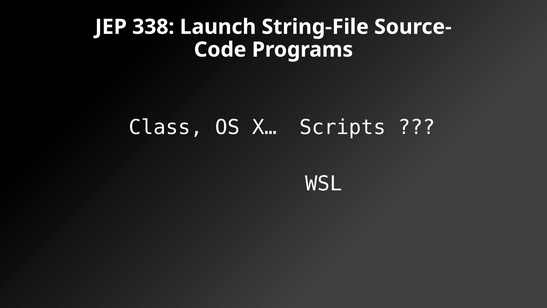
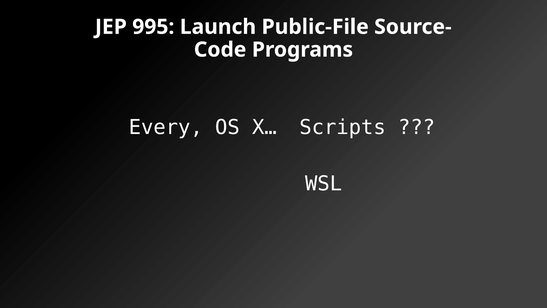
338: 338 -> 995 (153, 27)
String-File: String-File -> Public-File (315, 27)
Class: Class -> Every (166, 127)
